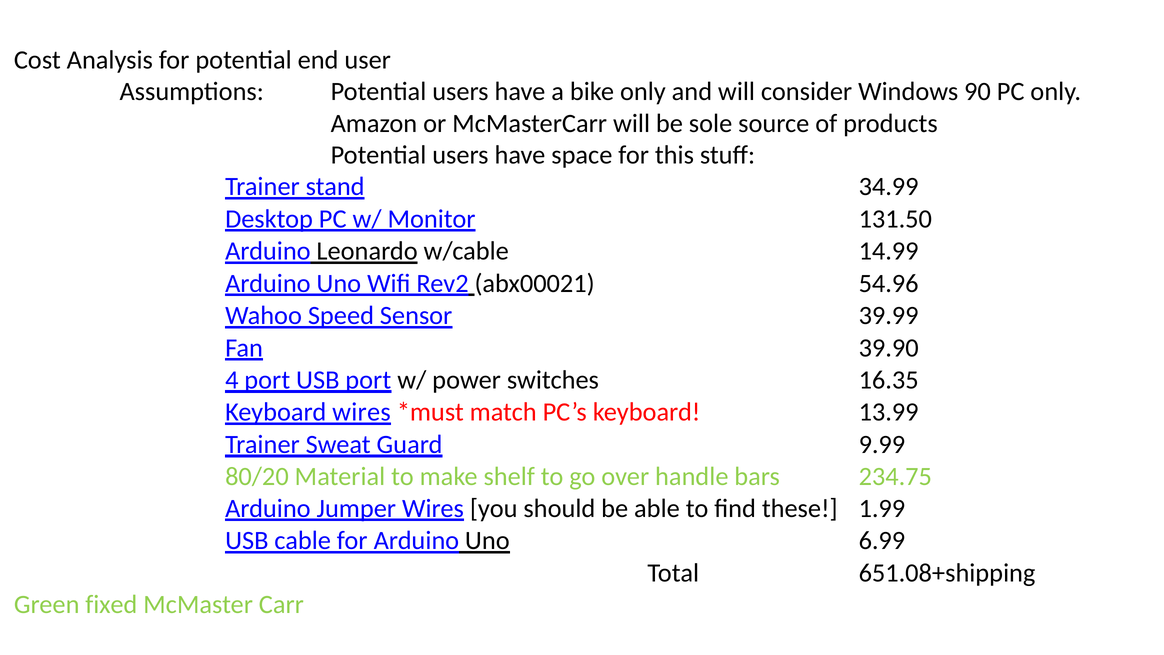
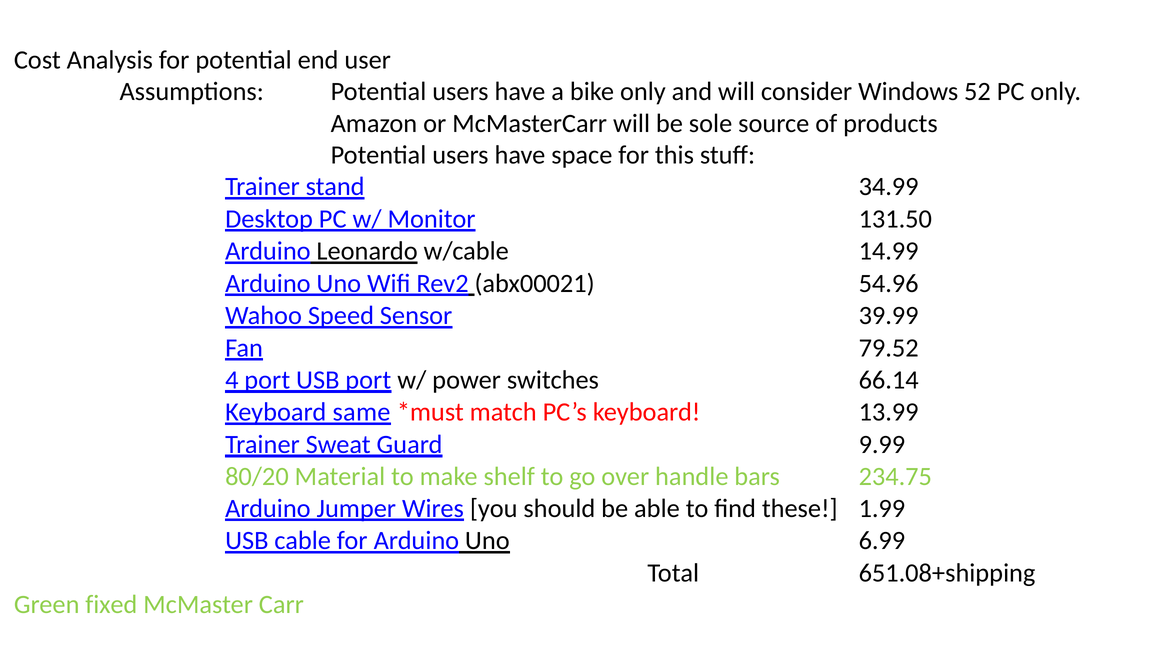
90: 90 -> 52 (977, 92)
39.90: 39.90 -> 79.52 (889, 348)
16.35: 16.35 -> 66.14 (889, 380)
Keyboard wires: wires -> same (361, 412)
